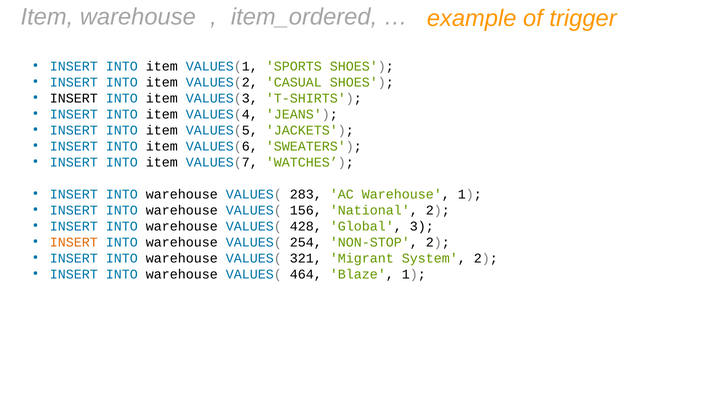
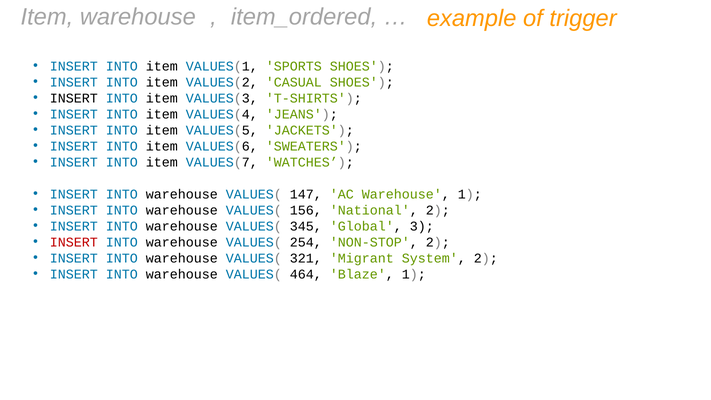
283: 283 -> 147 (306, 194)
428: 428 -> 345 (306, 226)
INSERT colour: orange -> red (74, 242)
